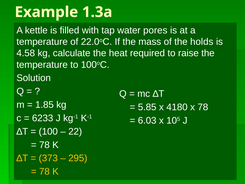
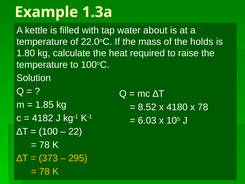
pores: pores -> about (155, 30)
4.58: 4.58 -> 1.80 (26, 53)
5.85: 5.85 -> 8.52 (147, 107)
6233: 6233 -> 4182 (43, 118)
